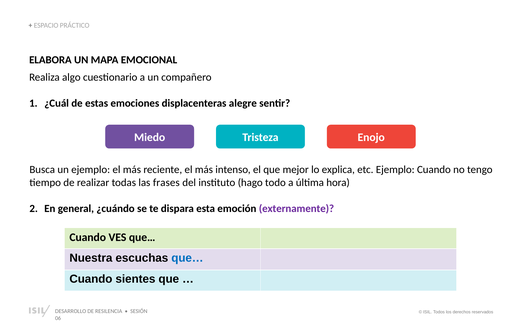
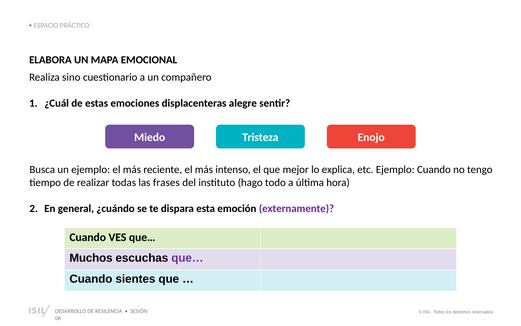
algo: algo -> sino (71, 77)
Nuestra: Nuestra -> Muchos (91, 258)
que… colour: blue -> purple (187, 258)
